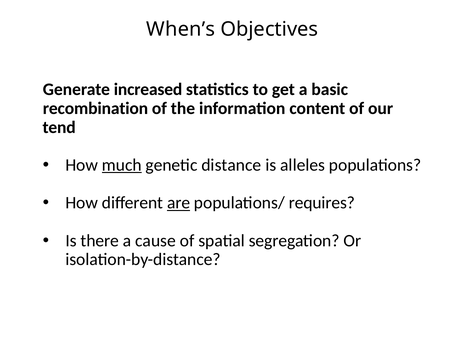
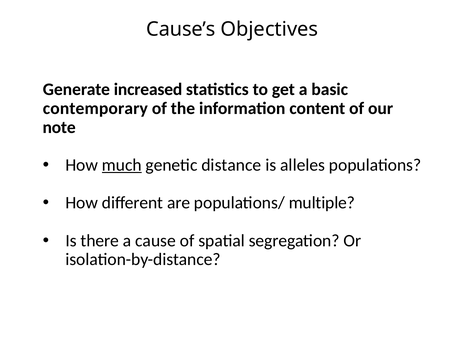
When’s: When’s -> Cause’s (181, 29)
recombination: recombination -> contemporary (95, 108)
tend: tend -> note (59, 127)
are underline: present -> none (179, 203)
requires: requires -> multiple (322, 203)
